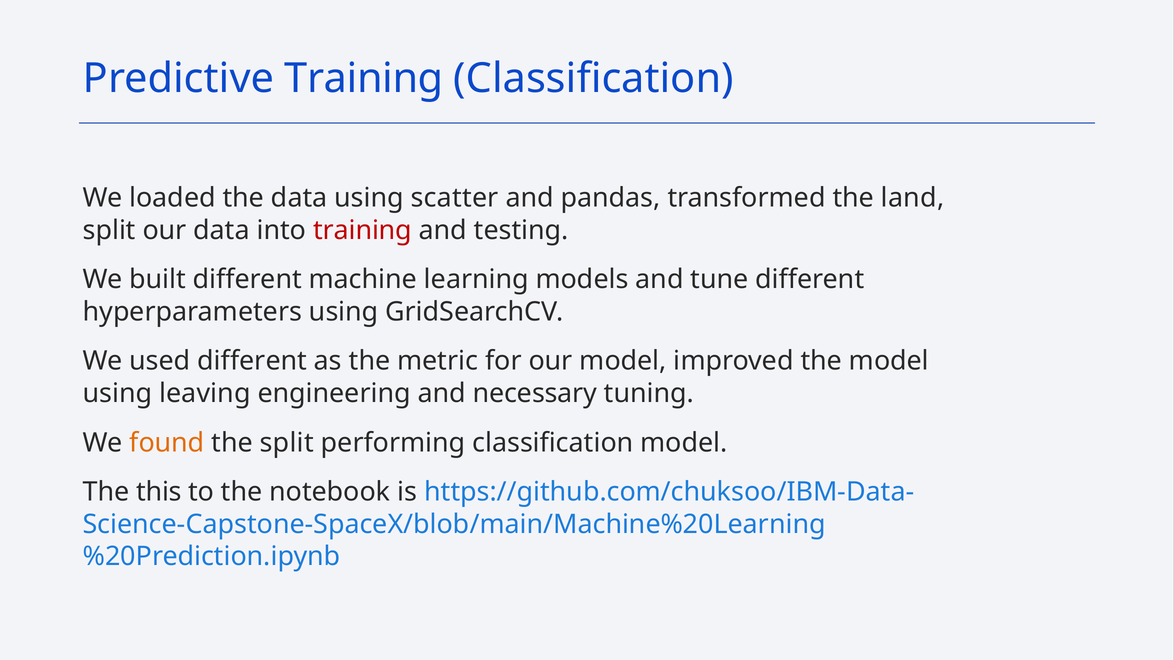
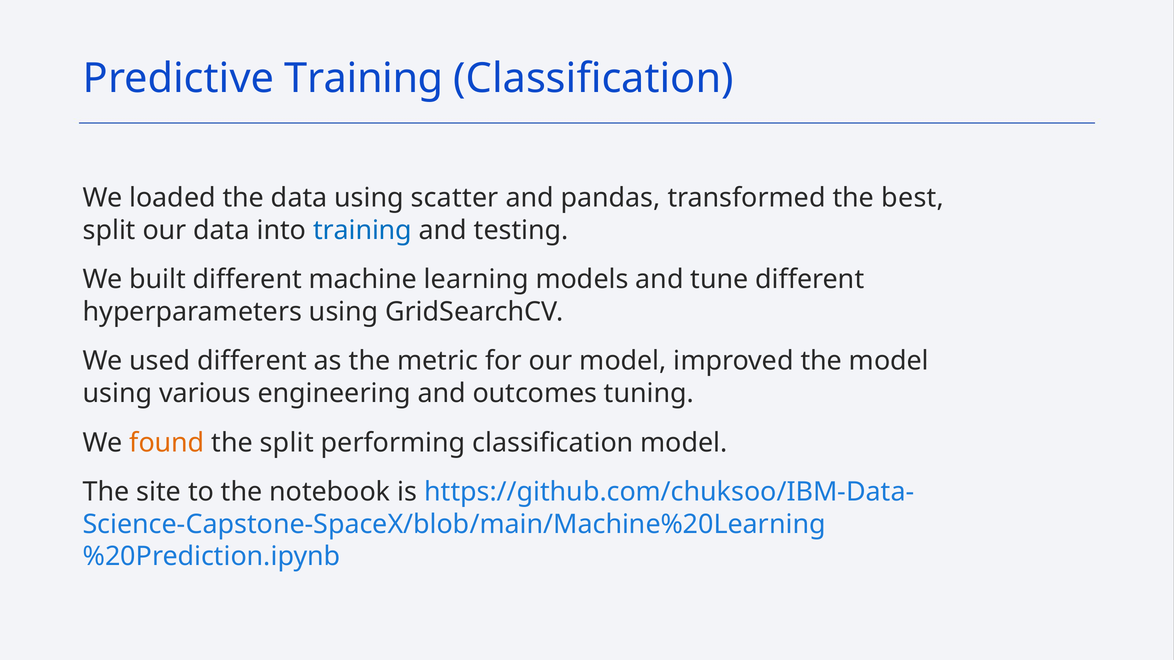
land: land -> best (913, 198)
training colour: red -> blue (363, 230)
leaving: leaving -> various (205, 394)
necessary: necessary -> outcomes (535, 394)
this: this -> site (159, 492)
